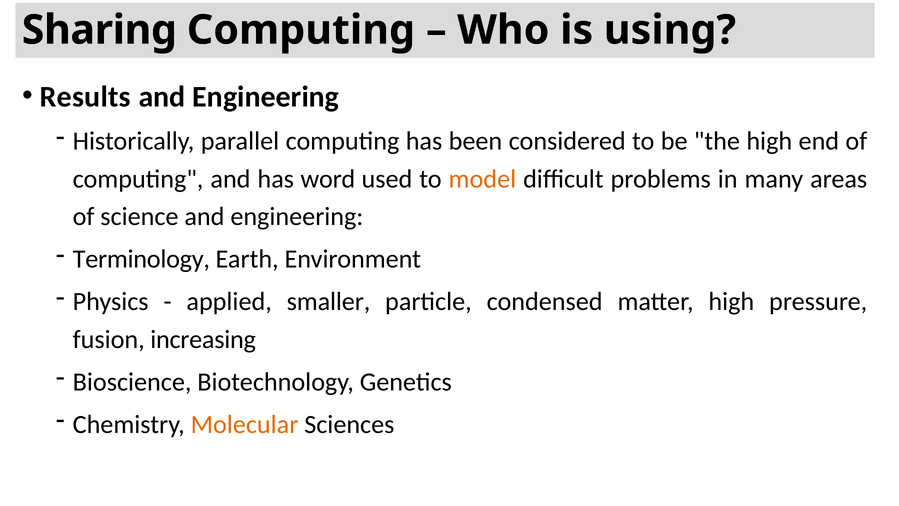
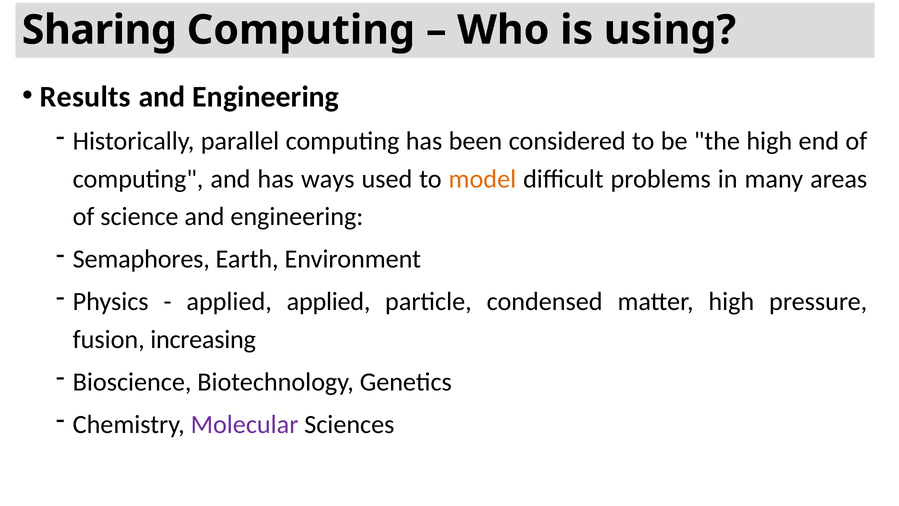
word: word -> ways (328, 179)
Terminology: Terminology -> Semaphores (141, 259)
applied smaller: smaller -> applied (329, 301)
Molecular colour: orange -> purple (245, 424)
